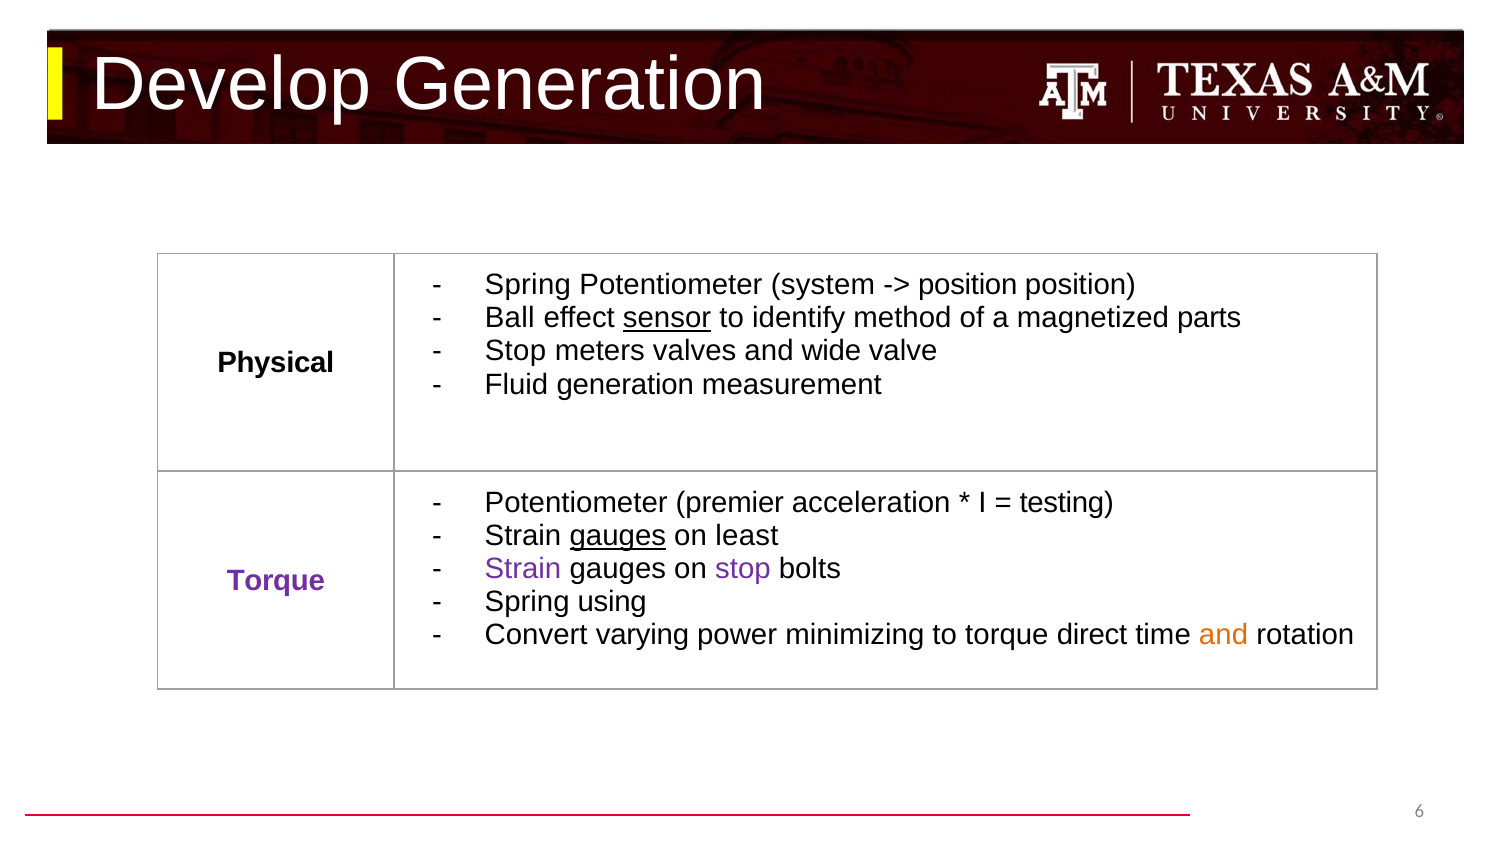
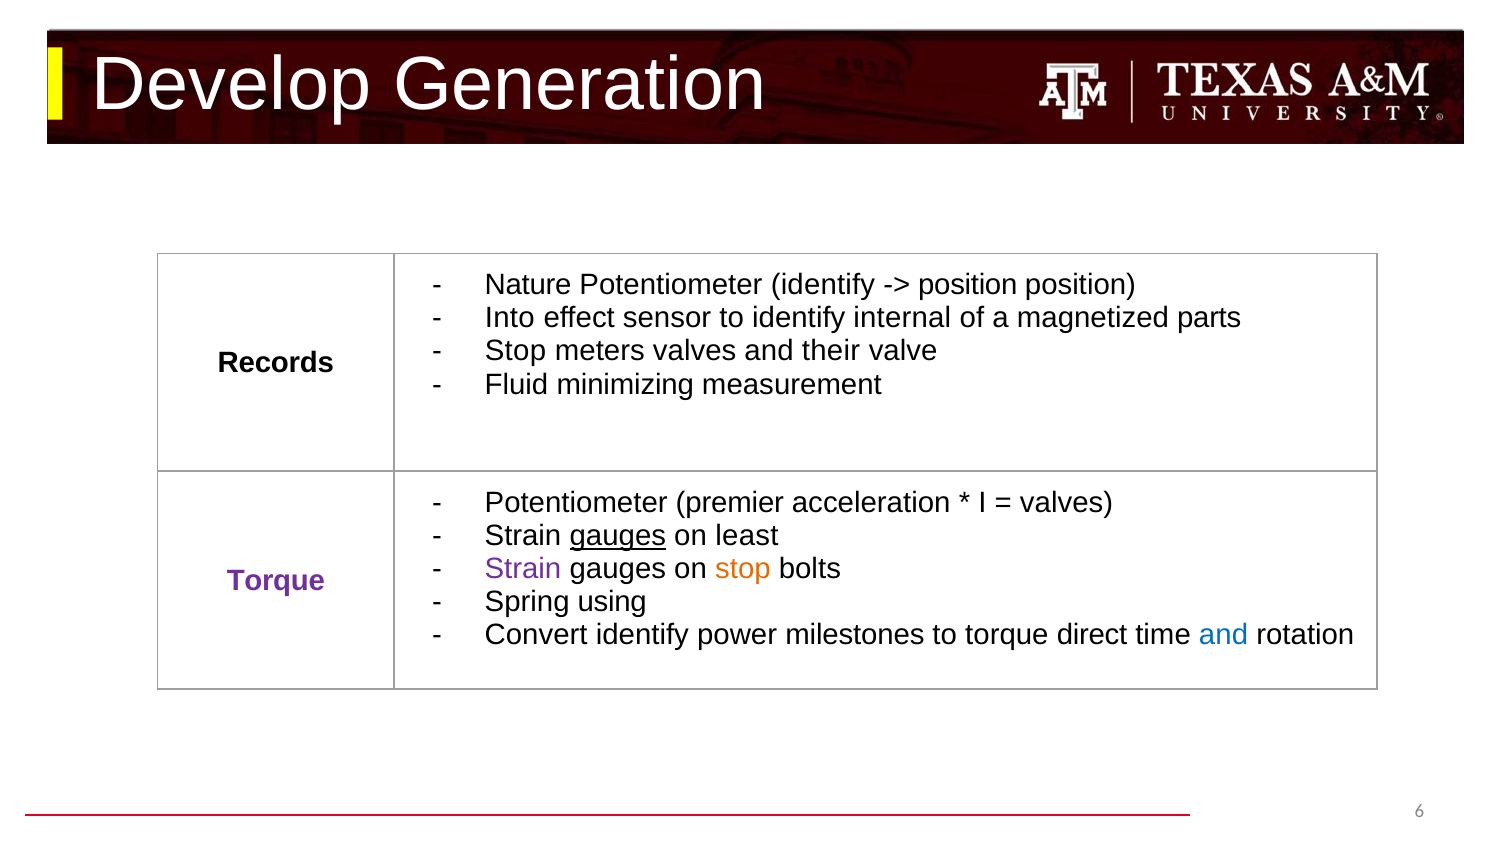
Spring: Spring -> Nature (528, 285)
Potentiometer system: system -> identify (823, 285)
Ball: Ball -> Into (510, 318)
sensor underline: present -> none (667, 318)
method: method -> internal (902, 318)
wide: wide -> their (831, 351)
Physical: Physical -> Records (276, 363)
Fluid generation: generation -> minimizing (625, 384)
testing: testing -> valves (1067, 503)
stop colour: purple -> orange (743, 569)
Convert varying: varying -> identify (642, 635)
minimizing: minimizing -> milestones (855, 635)
and colour: orange -> blue (1224, 635)
